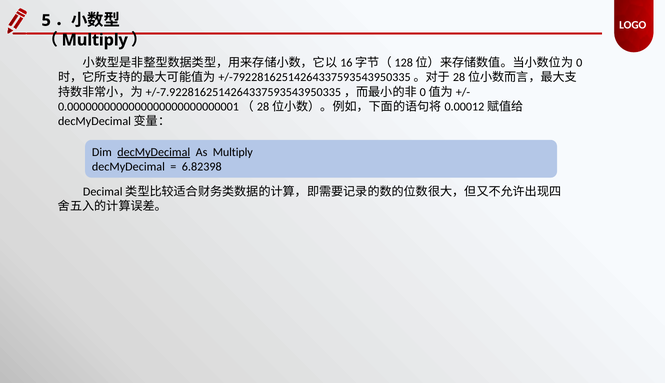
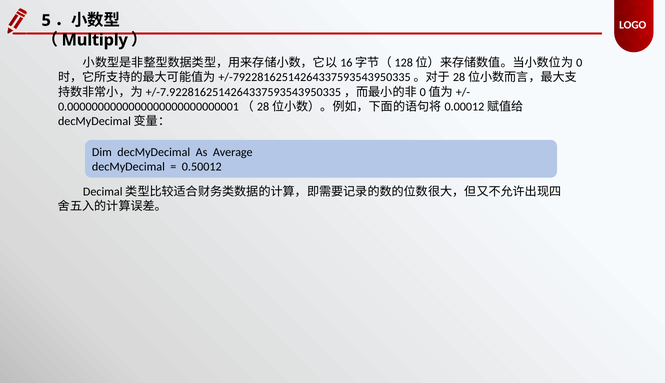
decMyDecimal underline: present -> none (154, 152)
As Multiply: Multiply -> Average (233, 152)
6.82398: 6.82398 -> 0.50012 (202, 167)
